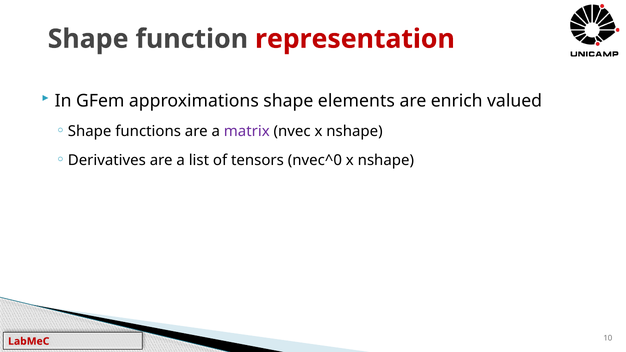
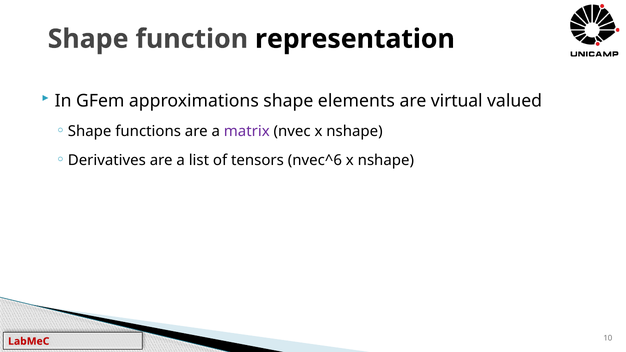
representation colour: red -> black (355, 39)
enrich: enrich -> virtual (457, 101)
nvec^0: nvec^0 -> nvec^6 (315, 160)
